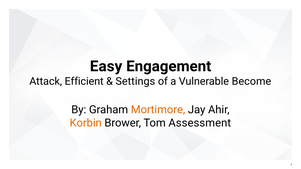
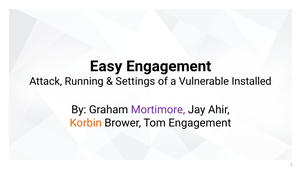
Efficient: Efficient -> Running (84, 82)
Become: Become -> Installed (252, 82)
Mortimore colour: orange -> purple (158, 110)
Tom Assessment: Assessment -> Engagement (200, 123)
